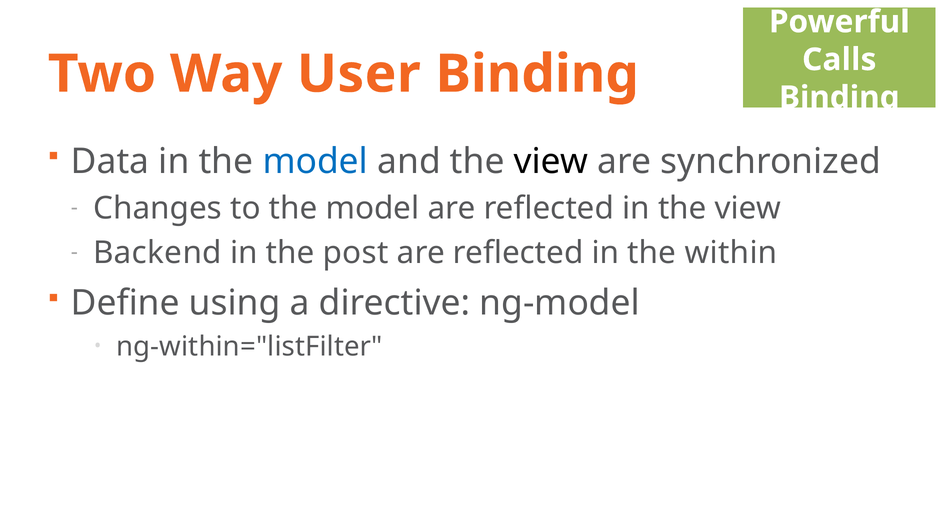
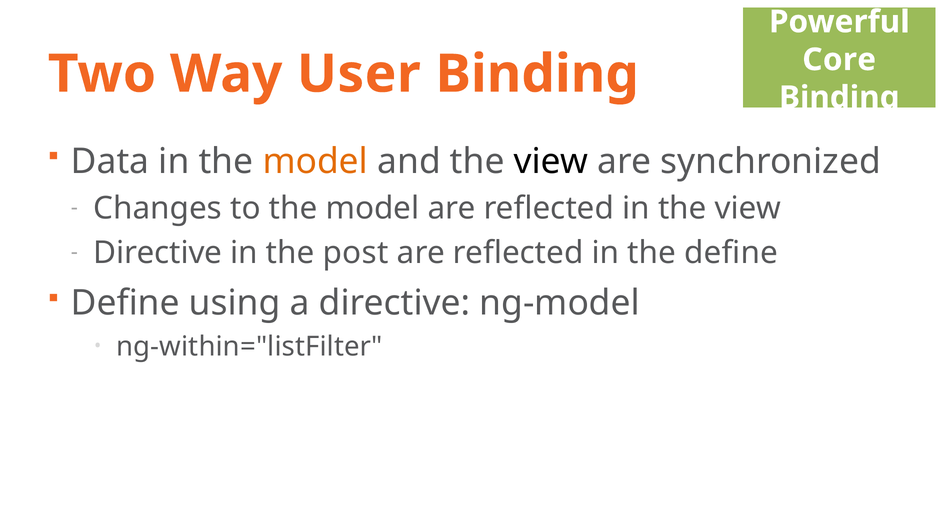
Calls: Calls -> Core (839, 60)
model colour: blue -> orange (315, 161)
Backend: Backend -> Directive (158, 252)
the within: within -> define (731, 252)
